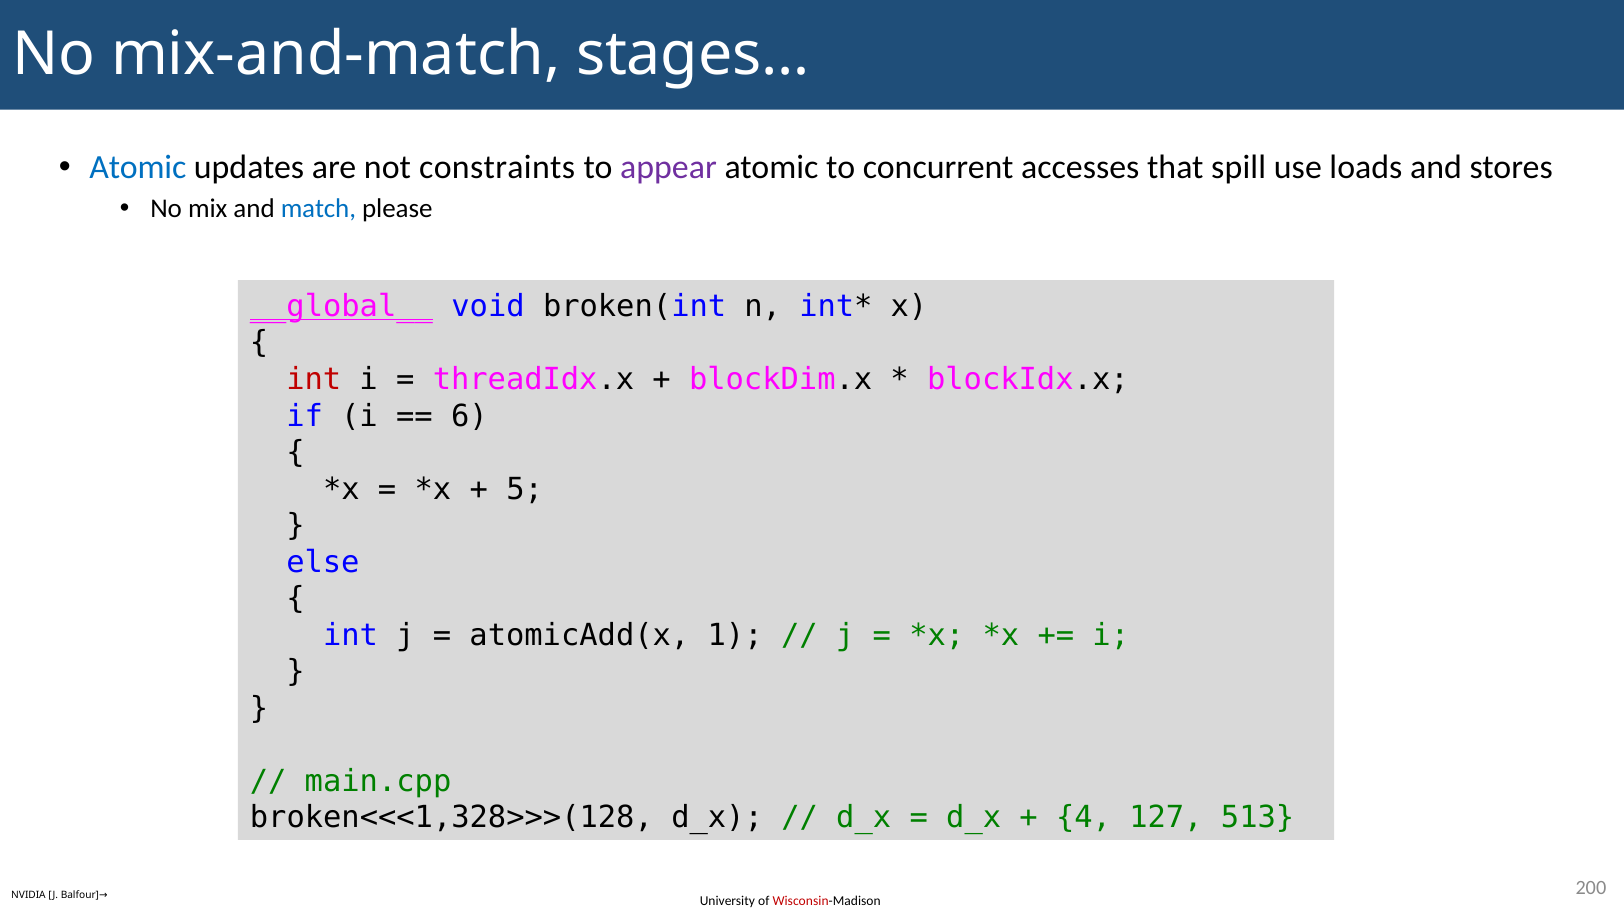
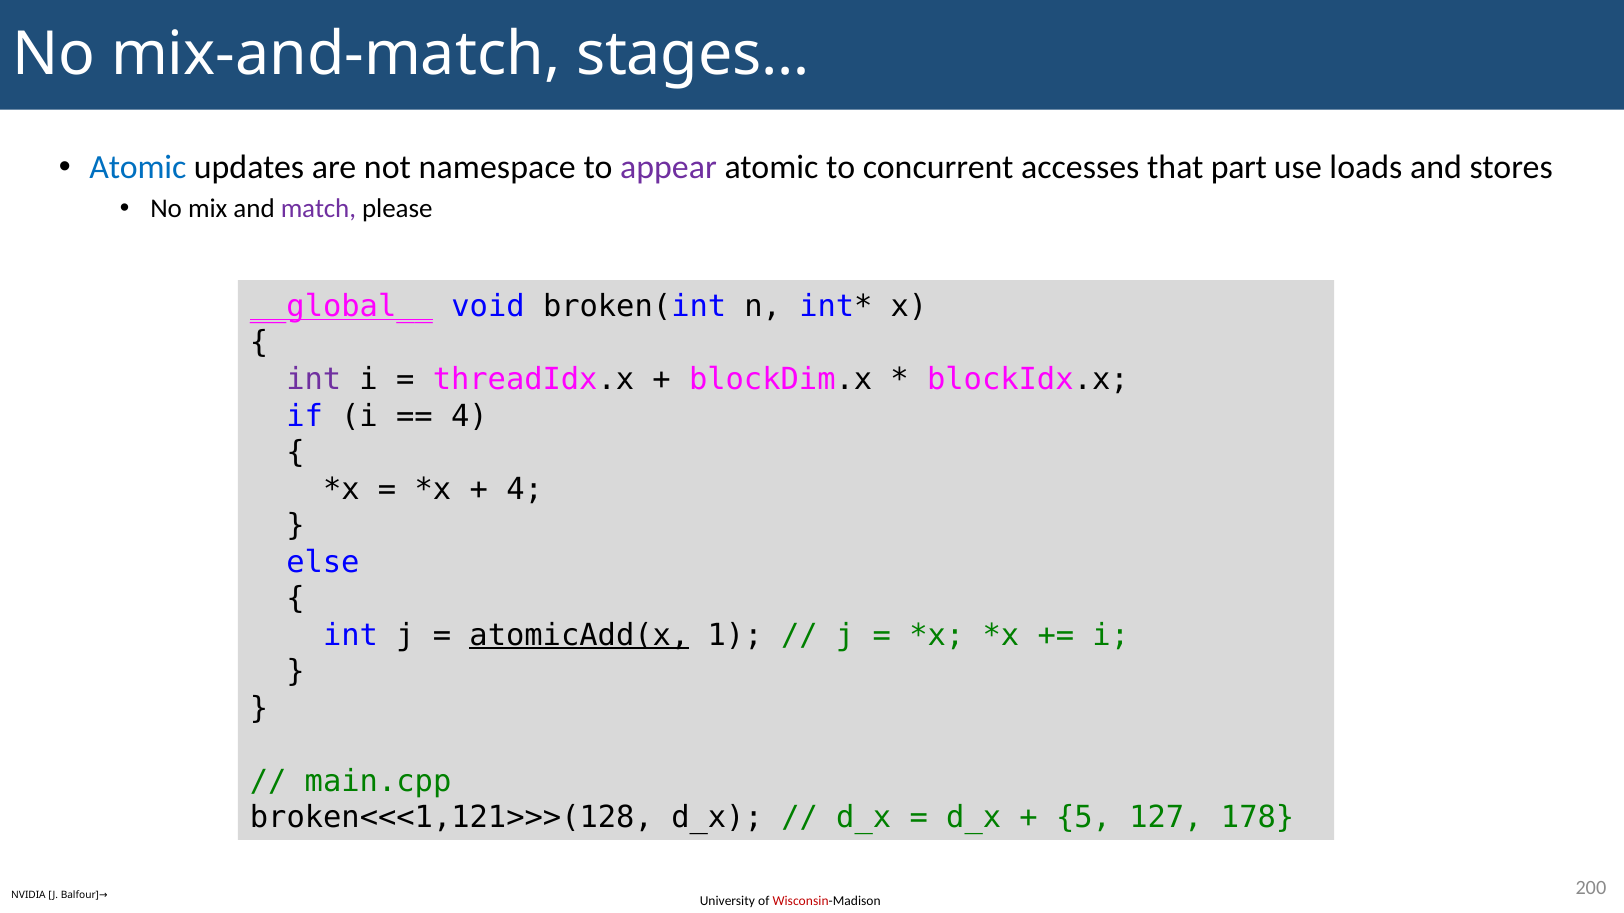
constraints: constraints -> namespace (497, 167)
spill: spill -> part (1239, 167)
match colour: blue -> purple (318, 209)
int colour: red -> purple (314, 380)
6: 6 -> 4 (469, 416)
5: 5 -> 4 (525, 489)
atomicAdd(x underline: none -> present (579, 635)
broken<<<1,328>>>(128: broken<<<1,328>>>(128 -> broken<<<1,121>>>(128 (451, 818)
4: 4 -> 5 (1084, 818)
513: 513 -> 178 (1258, 818)
